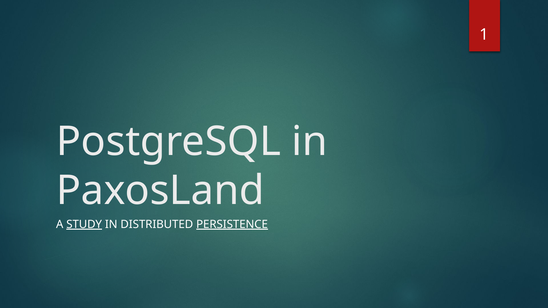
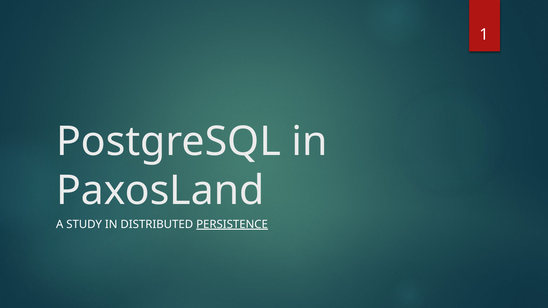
STUDY underline: present -> none (84, 224)
